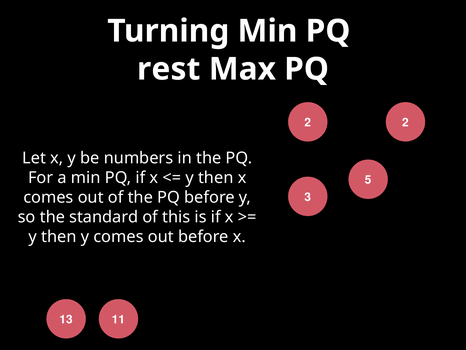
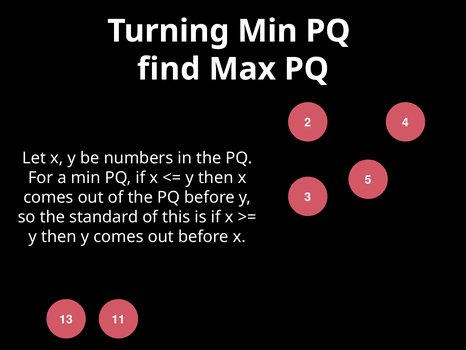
rest: rest -> find (169, 69)
2 2: 2 -> 4 (405, 122)
